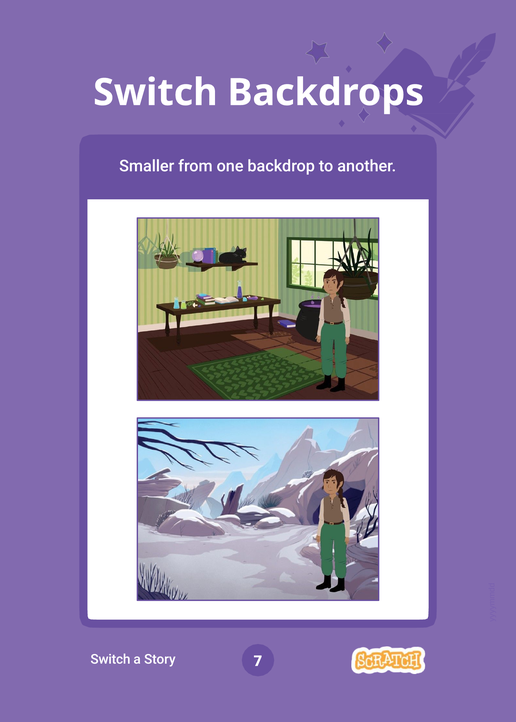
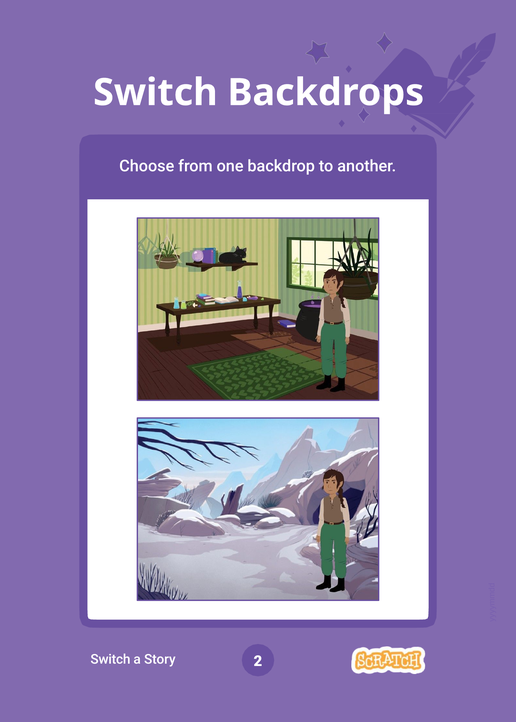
Smaller: Smaller -> Choose (147, 166)
7: 7 -> 2 (258, 662)
